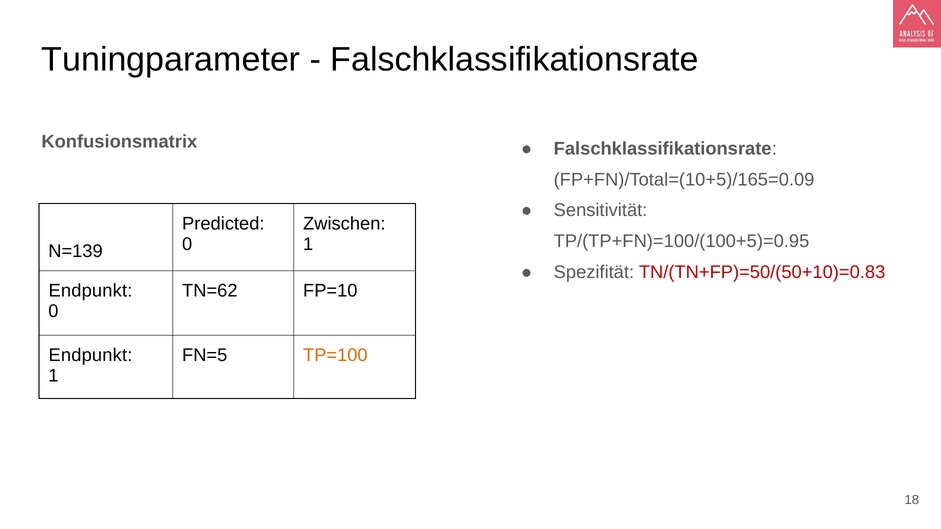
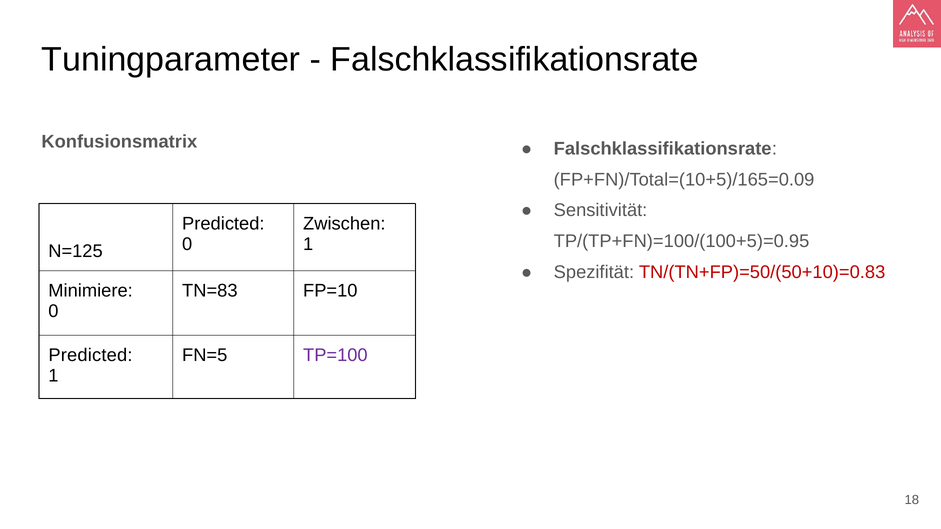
N=139: N=139 -> N=125 (76, 252)
Endpunkt: Endpunkt -> Minimiere (91, 291)
TN=62: TN=62 -> TN=83 (210, 291)
Endpunkt: Endpunkt -> Predicted (90, 355)
TP=100 colour: orange -> purple (335, 355)
